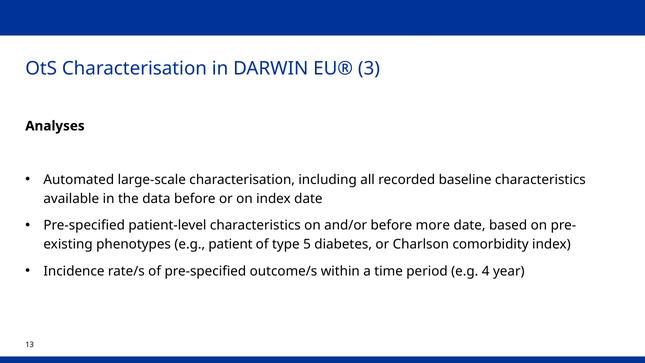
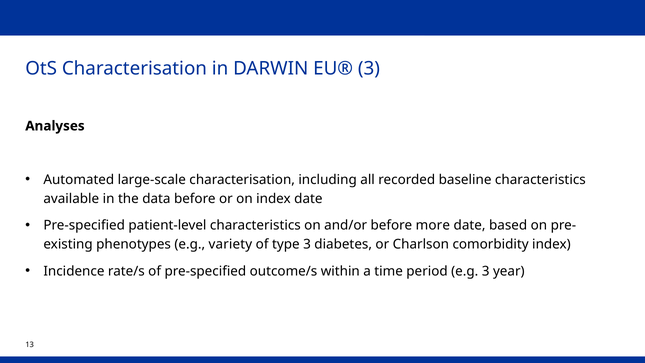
patient: patient -> variety (230, 244)
type 5: 5 -> 3 (307, 244)
e.g 4: 4 -> 3 (486, 271)
